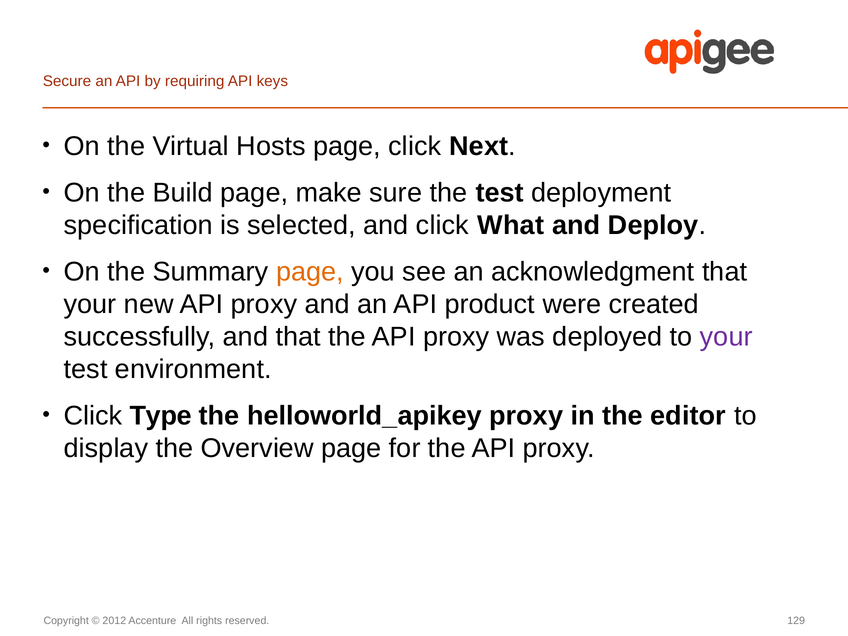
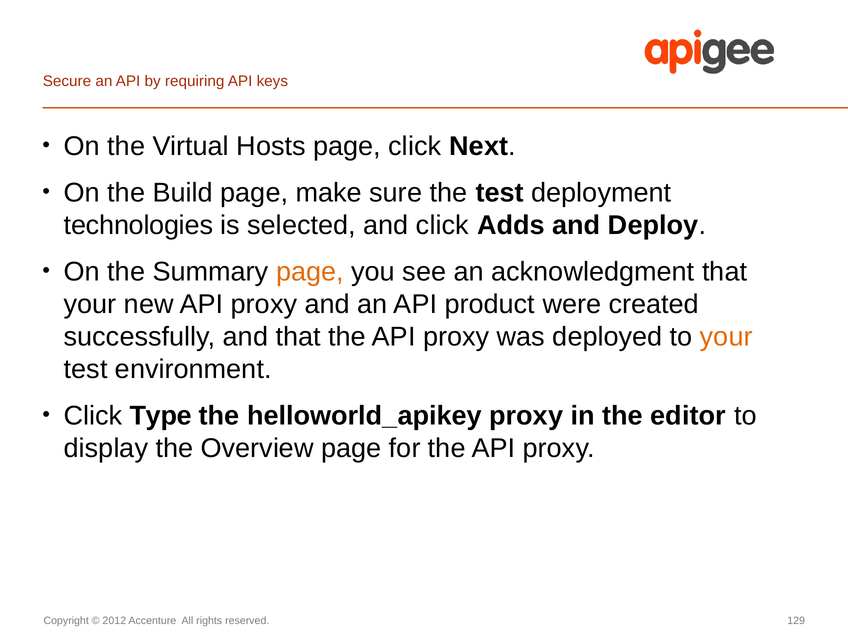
specification: specification -> technologies (138, 225)
What: What -> Adds (511, 225)
your colour: purple -> orange (726, 337)
